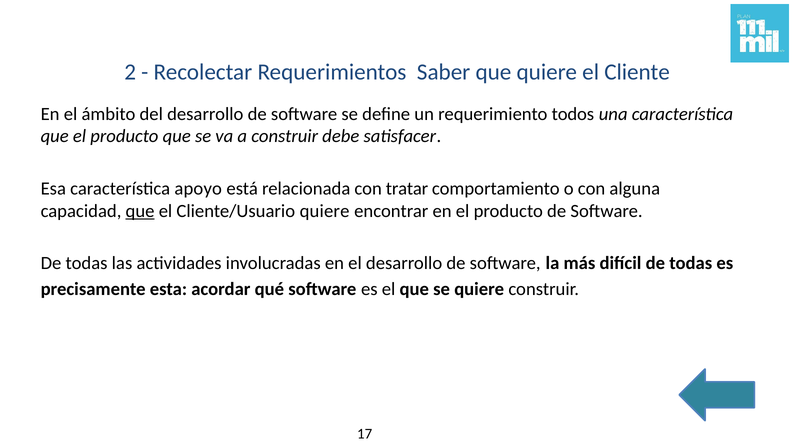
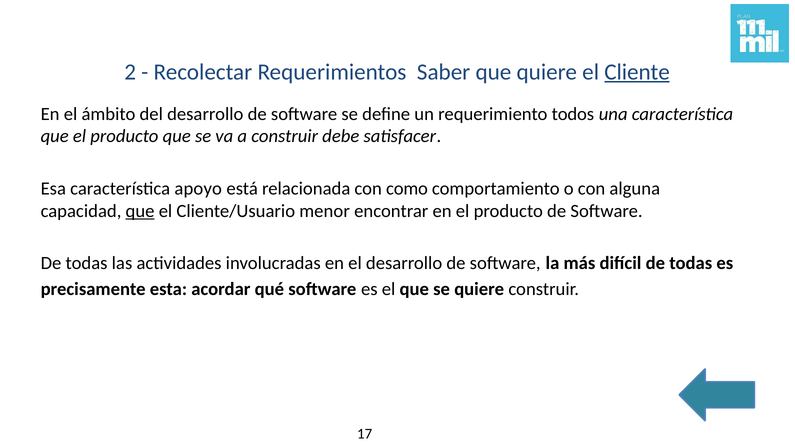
Cliente underline: none -> present (637, 72)
tratar: tratar -> como (407, 189)
Cliente/Usuario quiere: quiere -> menor (325, 211)
